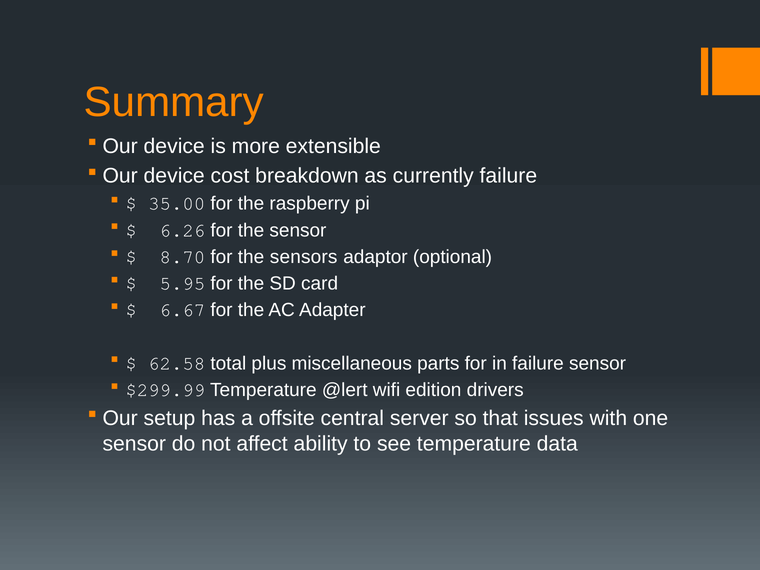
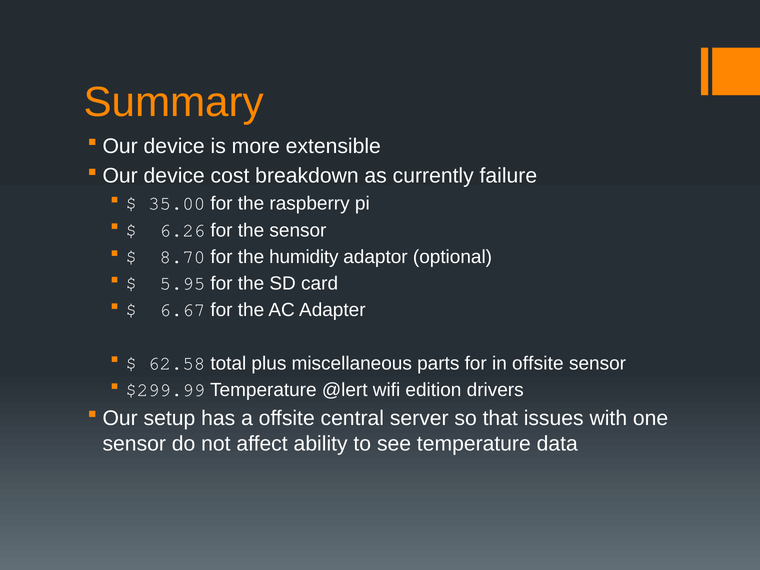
sensors: sensors -> humidity (304, 257)
in failure: failure -> offsite (538, 363)
